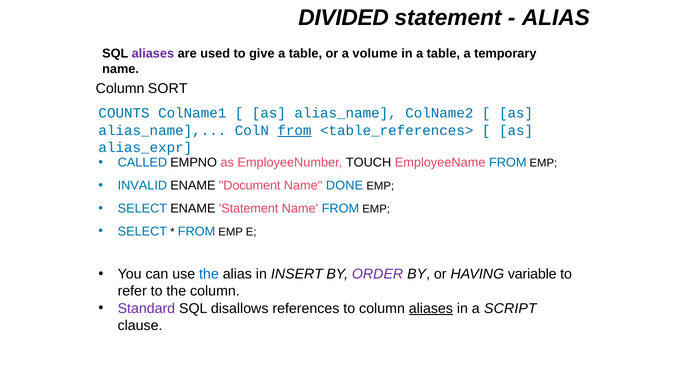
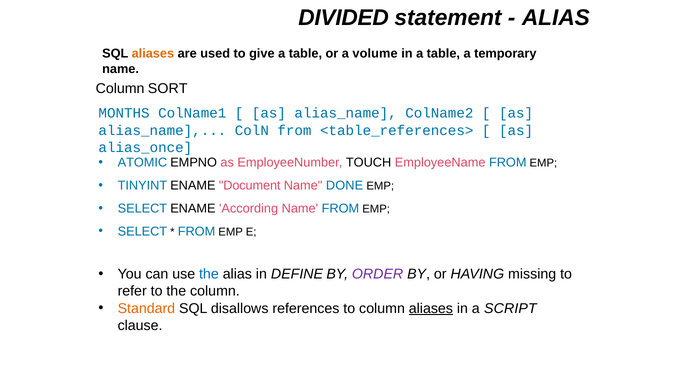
aliases colour: purple -> orange (153, 54)
COUNTS: COUNTS -> MONTHS (124, 113)
from underline: present -> none (294, 130)
alias_expr: alias_expr -> alias_once (145, 147)
CALLED: CALLED -> ATOMIC (142, 162)
INVALID: INVALID -> TINYINT (142, 185)
ENAME Statement: Statement -> According (249, 208)
INSERT: INSERT -> DEFINE (297, 274)
variable: variable -> missing (532, 274)
Standard colour: purple -> orange (146, 308)
